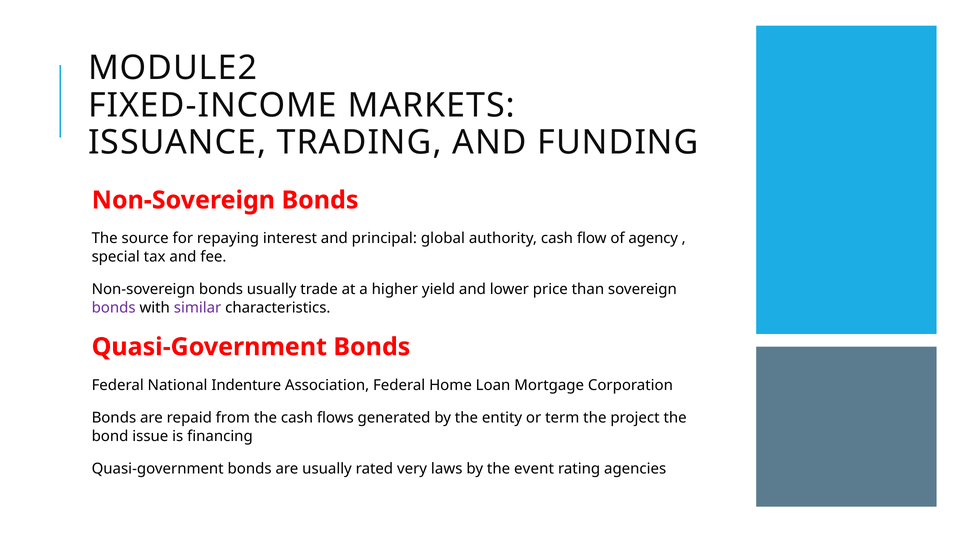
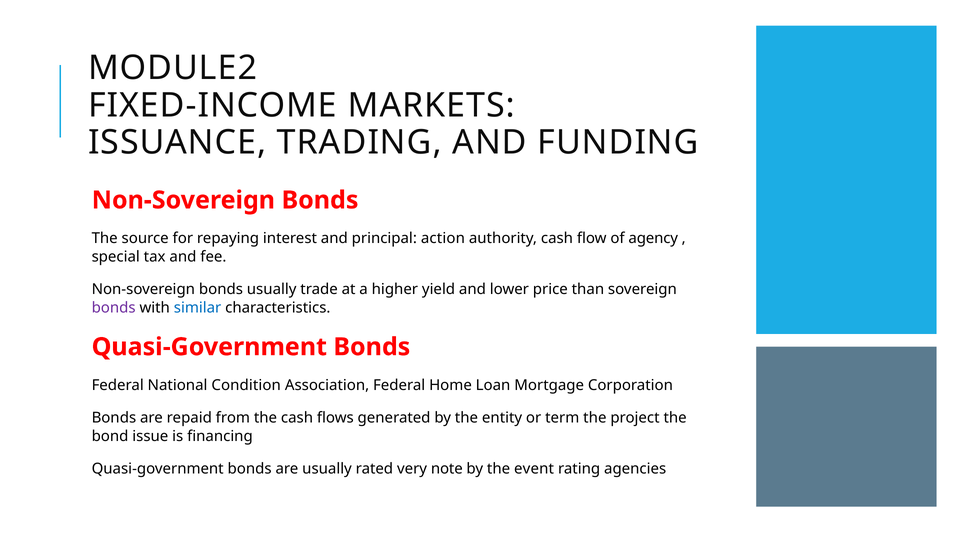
global: global -> action (443, 238)
similar colour: purple -> blue (198, 308)
Indenture: Indenture -> Condition (246, 385)
laws: laws -> note (447, 469)
